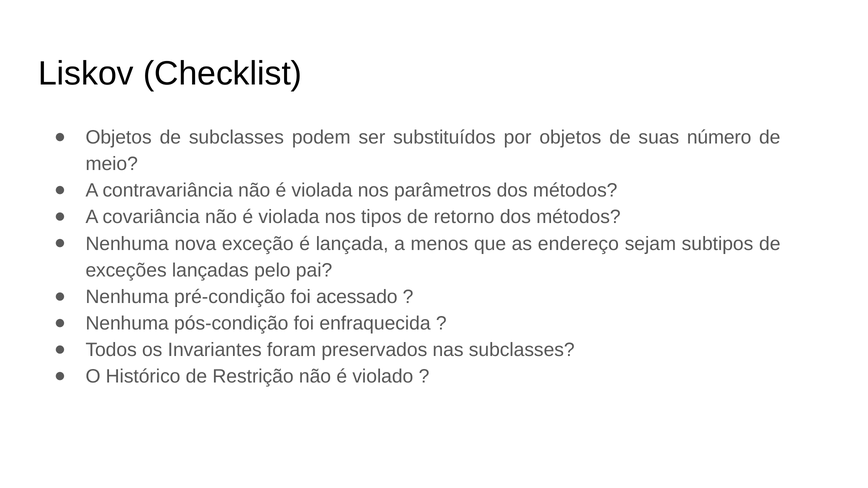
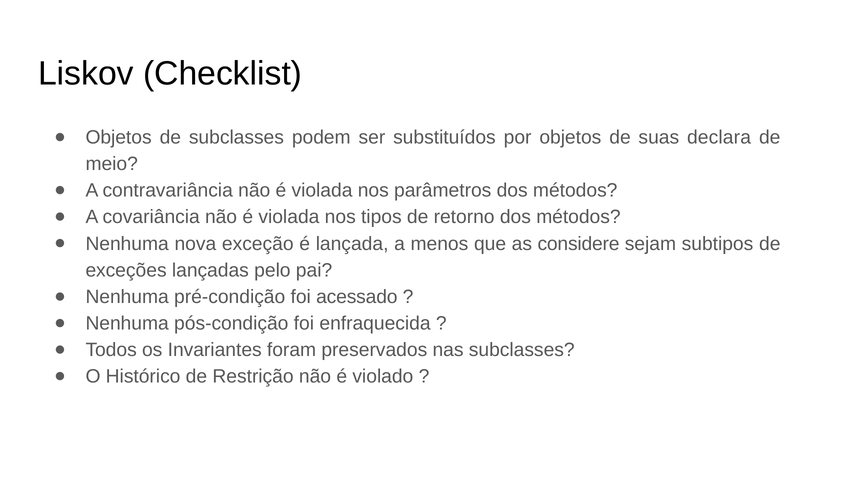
número: número -> declara (719, 137)
endereço: endereço -> considere (579, 244)
